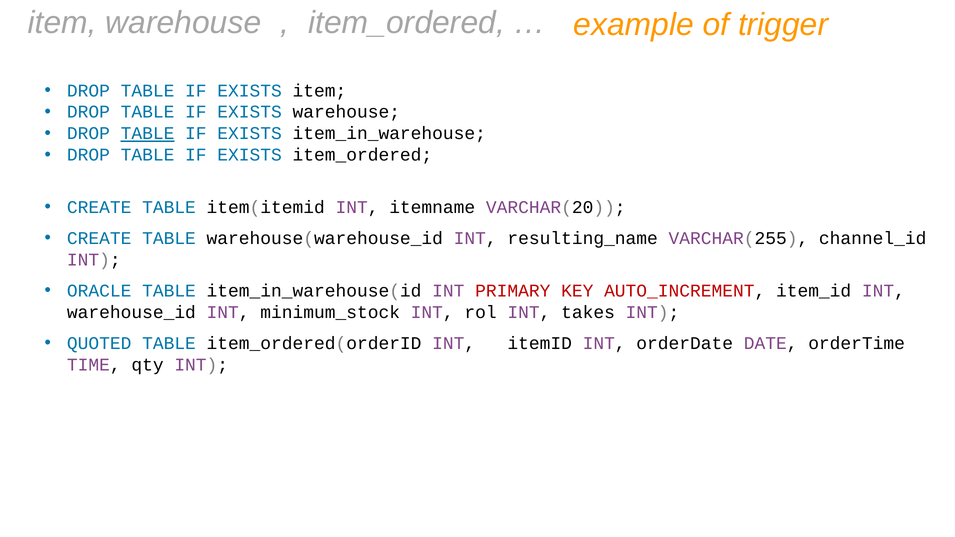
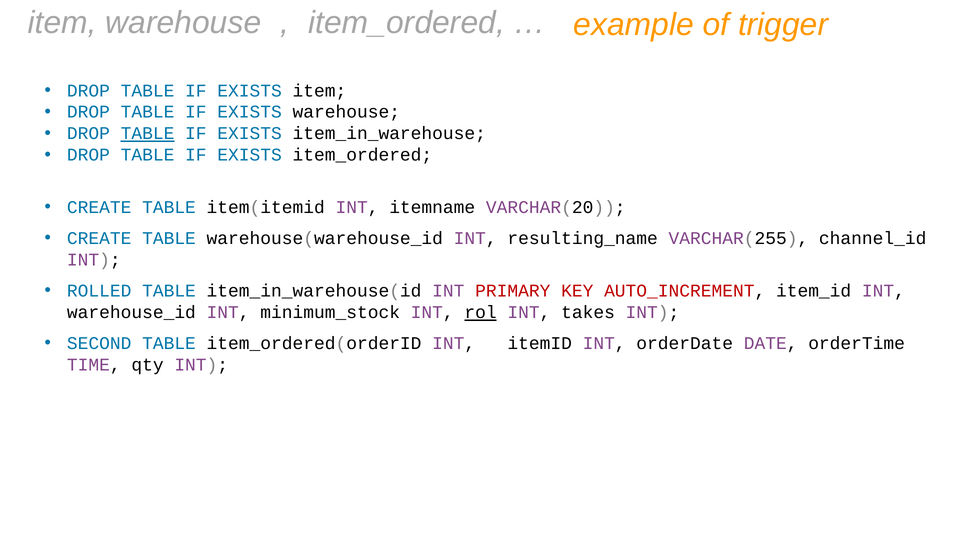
ORACLE: ORACLE -> ROLLED (99, 291)
rol underline: none -> present (481, 313)
QUOTED: QUOTED -> SECOND (99, 344)
